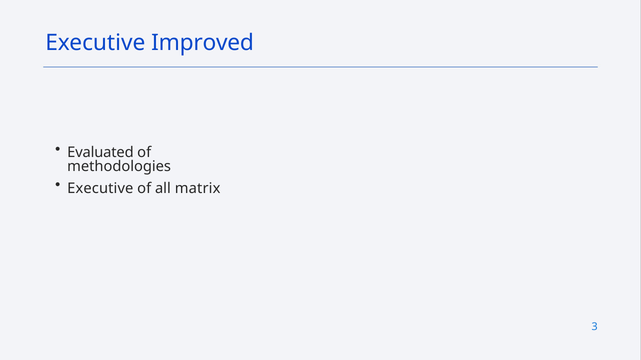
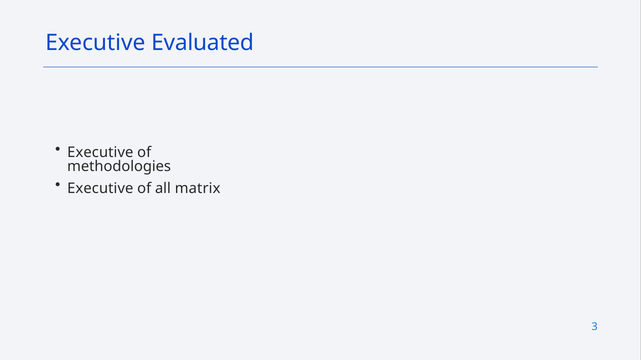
Improved: Improved -> Evaluated (203, 43)
Evaluated: Evaluated -> Executive (100, 153)
